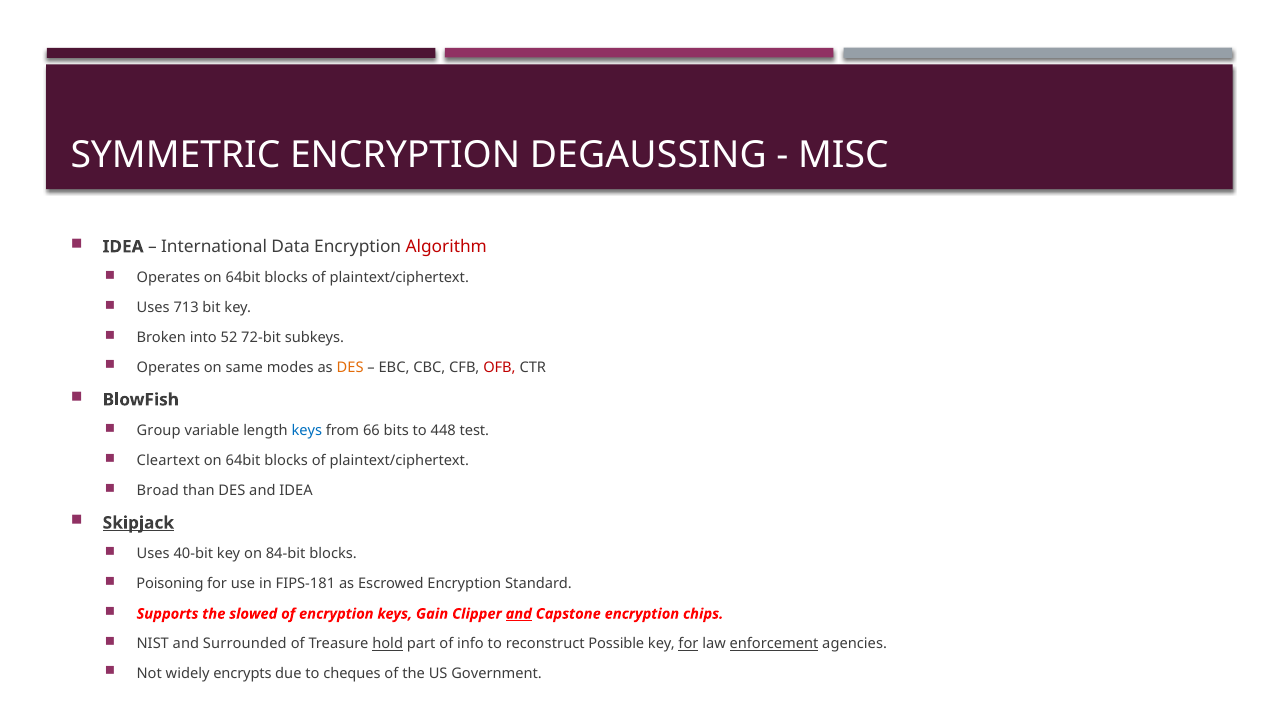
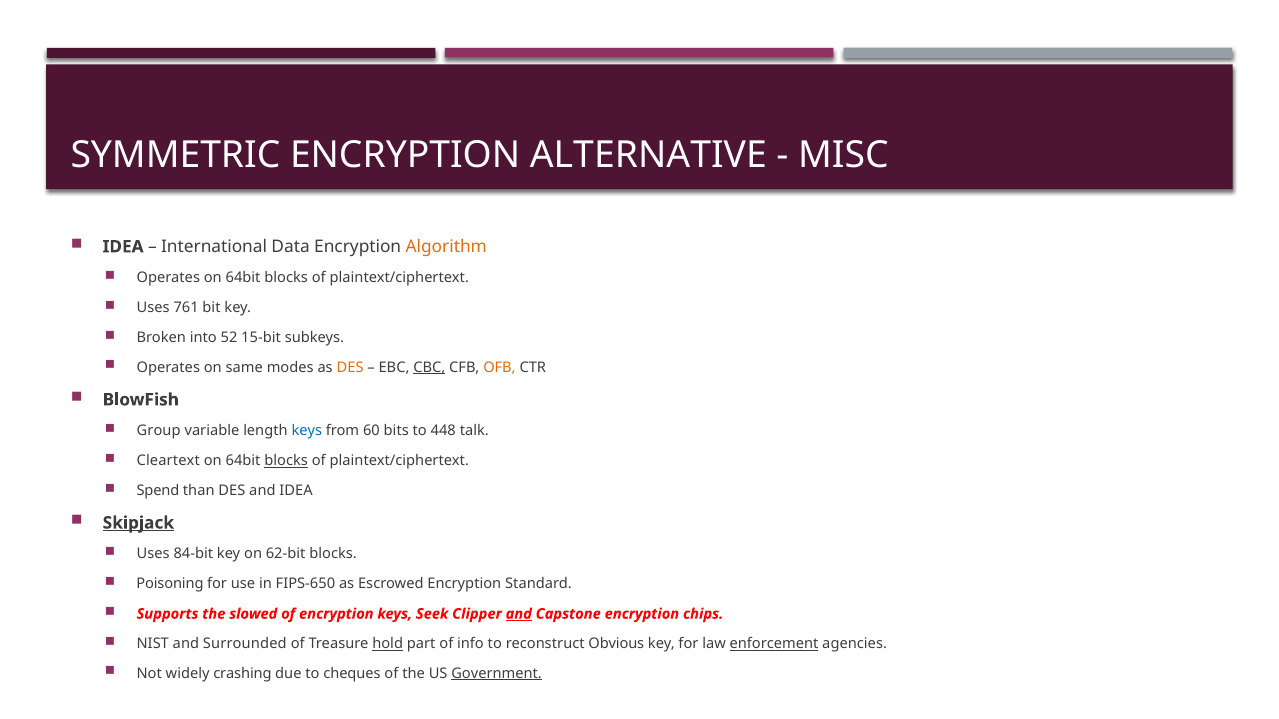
DEGAUSSING: DEGAUSSING -> ALTERNATIVE (648, 155)
Algorithm colour: red -> orange (446, 247)
713: 713 -> 761 (186, 308)
72-bit: 72-bit -> 15-bit (261, 338)
CBC underline: none -> present (429, 368)
OFB colour: red -> orange (499, 368)
66: 66 -> 60 (371, 431)
test: test -> talk (474, 431)
blocks underline: none -> present (286, 461)
Broad: Broad -> Spend (158, 491)
40-bit: 40-bit -> 84-bit (193, 554)
84-bit: 84-bit -> 62-bit (286, 554)
FIPS-181: FIPS-181 -> FIPS-650 (305, 584)
Gain: Gain -> Seek (432, 614)
Possible: Possible -> Obvious (616, 644)
for underline: present -> none (688, 644)
encrypts: encrypts -> crashing (242, 674)
Government underline: none -> present (497, 674)
